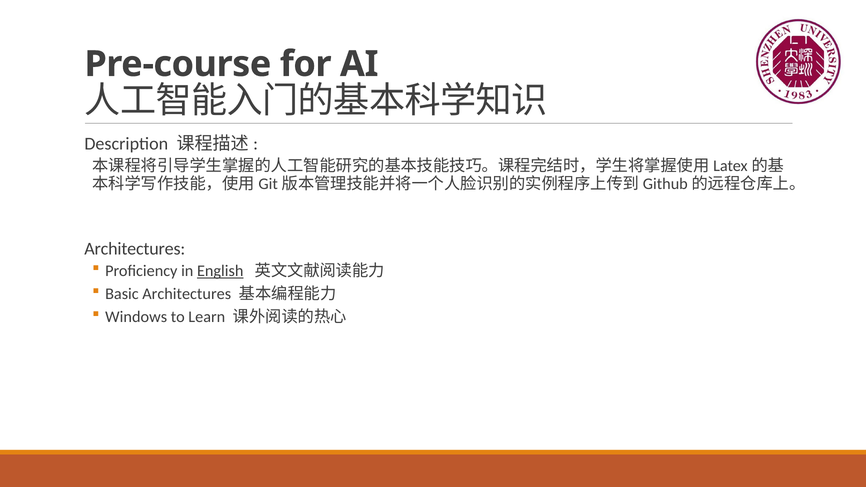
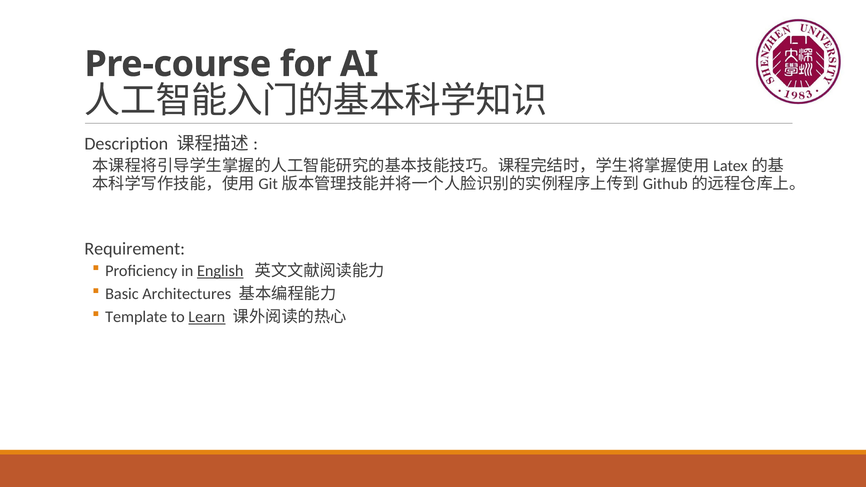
Architectures: Architectures -> Requirement (135, 249)
Windows: Windows -> Template (136, 317)
Learn underline: none -> present (207, 317)
